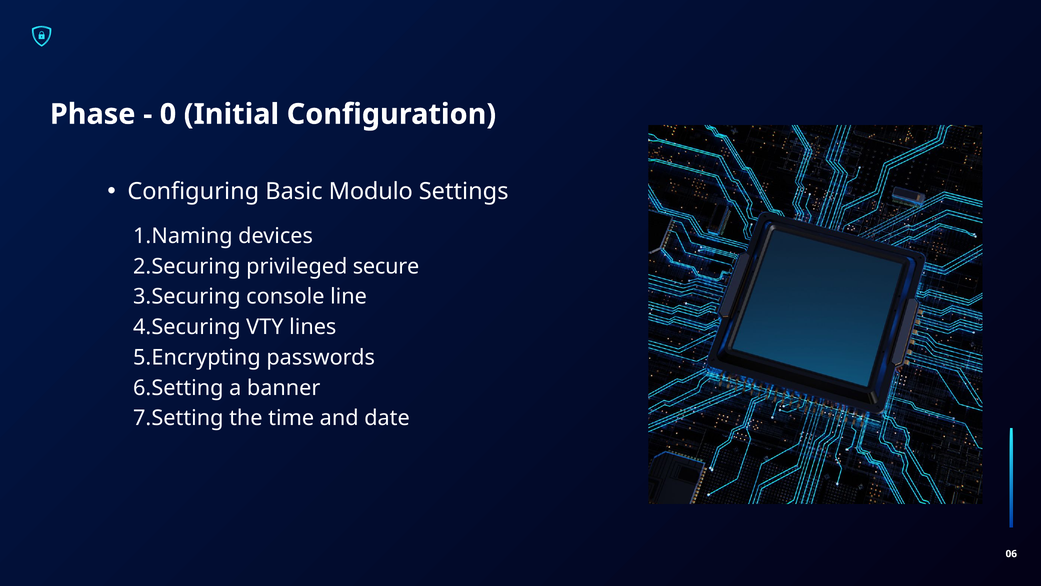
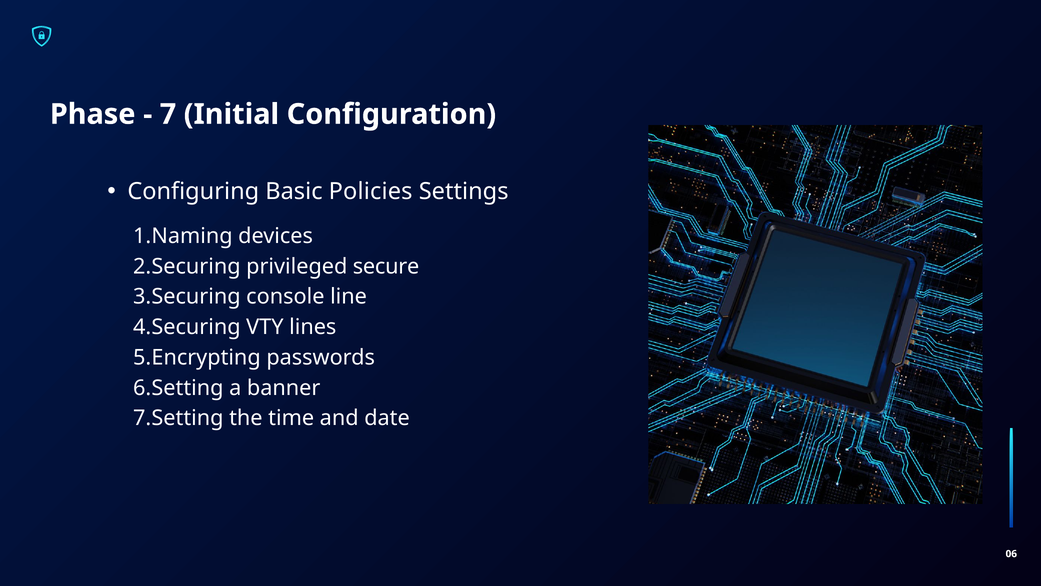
0: 0 -> 7 (168, 114)
Modulo: Modulo -> Policies (371, 191)
